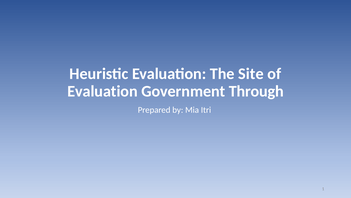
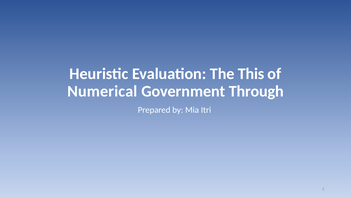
Site: Site -> This (251, 74)
Evaluation: Evaluation -> Numerical (102, 91)
